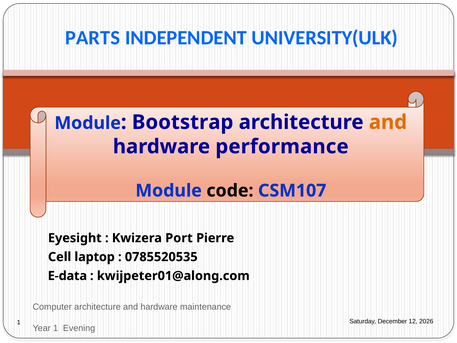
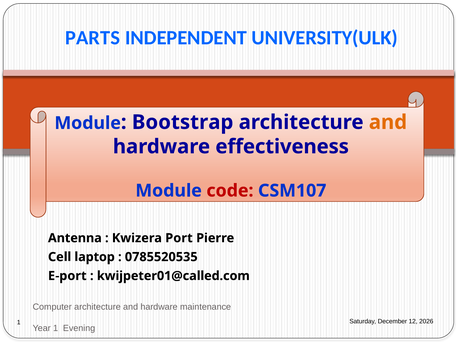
performance: performance -> effectiveness (282, 146)
code colour: black -> red (230, 191)
Eyesight: Eyesight -> Antenna (75, 238)
E-data: E-data -> E-port (67, 276)
kwijpeter01@along.com: kwijpeter01@along.com -> kwijpeter01@called.com (173, 276)
